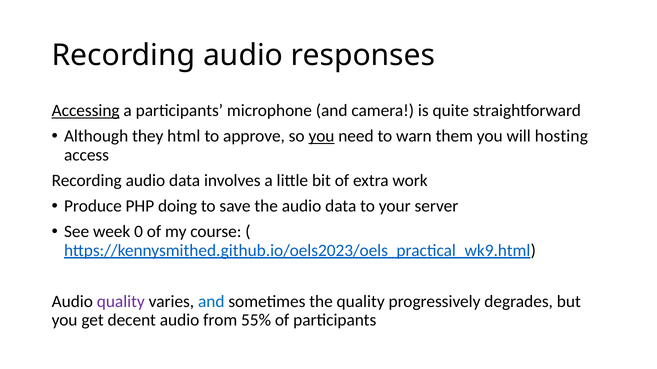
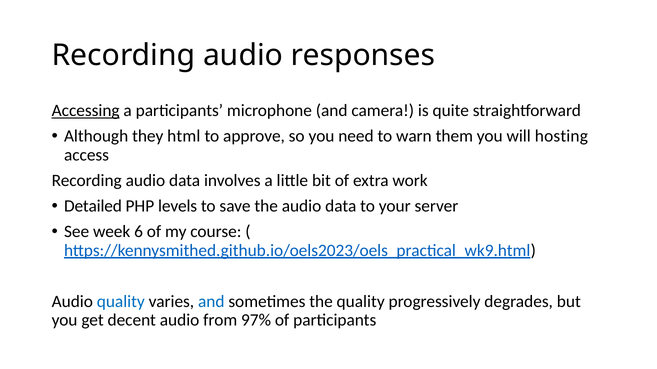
you underline: present -> none (321, 136)
Produce: Produce -> Detailed (93, 206)
doing: doing -> levels (178, 206)
0: 0 -> 6 (139, 232)
quality colour: purple -> blue (121, 302)
55%: 55% -> 97% (256, 321)
